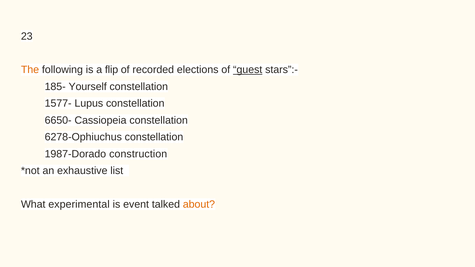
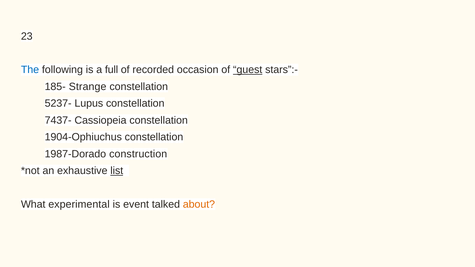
The colour: orange -> blue (30, 70)
flip: flip -> full (112, 70)
elections: elections -> occasion (198, 70)
Yourself: Yourself -> Strange (88, 87)
1577-: 1577- -> 5237- (58, 104)
6650-: 6650- -> 7437- (58, 120)
6278-Ophiuchus: 6278-Ophiuchus -> 1904-Ophiuchus (83, 137)
list underline: none -> present (117, 171)
